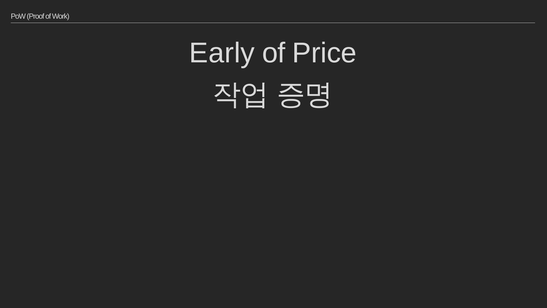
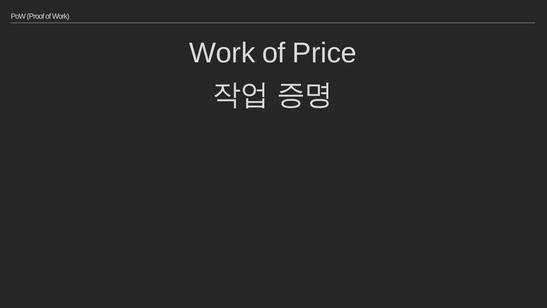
Early: Early -> Work (222, 53)
